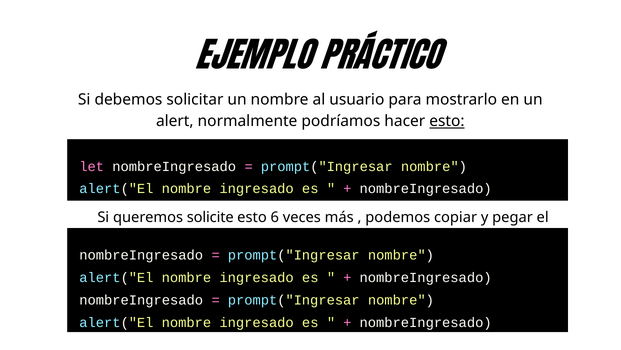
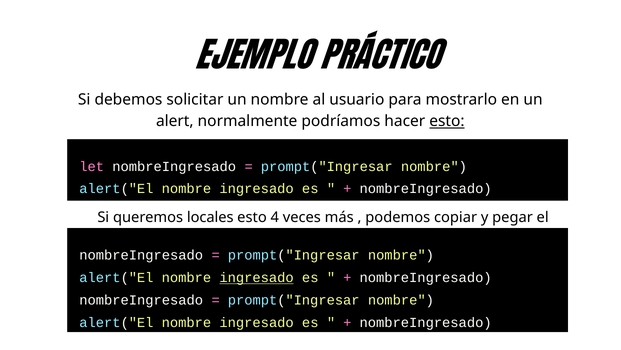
solicite: solicite -> locales (210, 217)
6: 6 -> 4 (275, 217)
ingresado underline: none -> present (257, 277)
